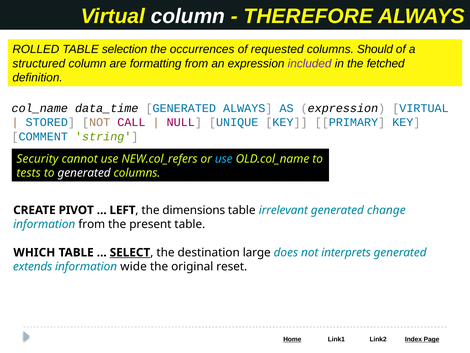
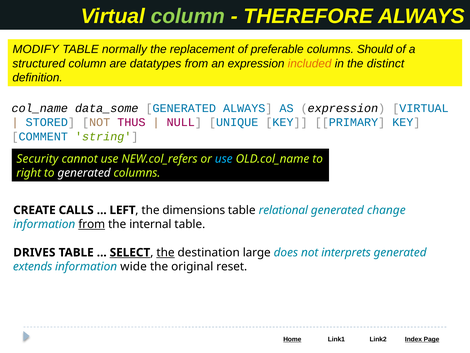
column colour: white -> light green (188, 16)
ROLLED: ROLLED -> MODIFY (36, 49)
selection: selection -> normally (125, 49)
occurrences: occurrences -> replacement (202, 49)
requested: requested -> preferable (277, 49)
formatting: formatting -> datatypes (156, 63)
included colour: purple -> orange (310, 63)
fetched: fetched -> distinct (386, 63)
data_time: data_time -> data_some (107, 108)
CALL: CALL -> THUS (131, 122)
tests: tests -> right (29, 173)
PIVOT: PIVOT -> CALLS (76, 210)
irrelevant: irrelevant -> relational (283, 210)
from underline: none -> present (92, 224)
present: present -> internal (150, 224)
WHICH: WHICH -> DRIVES (34, 252)
the underline: none -> present (166, 252)
